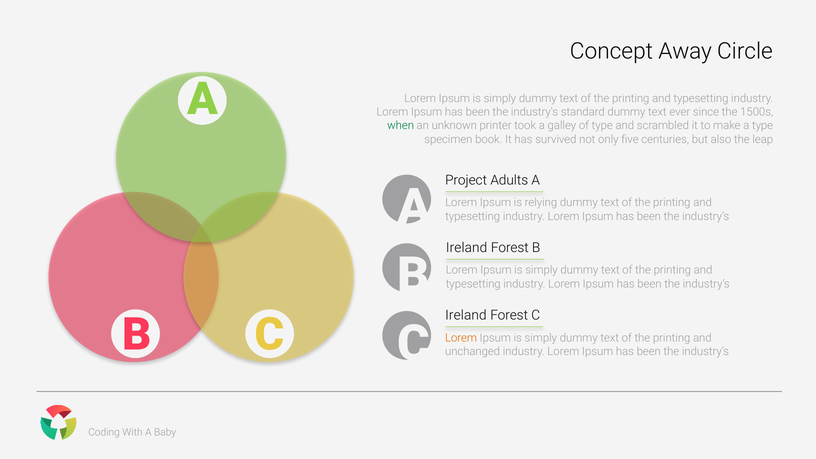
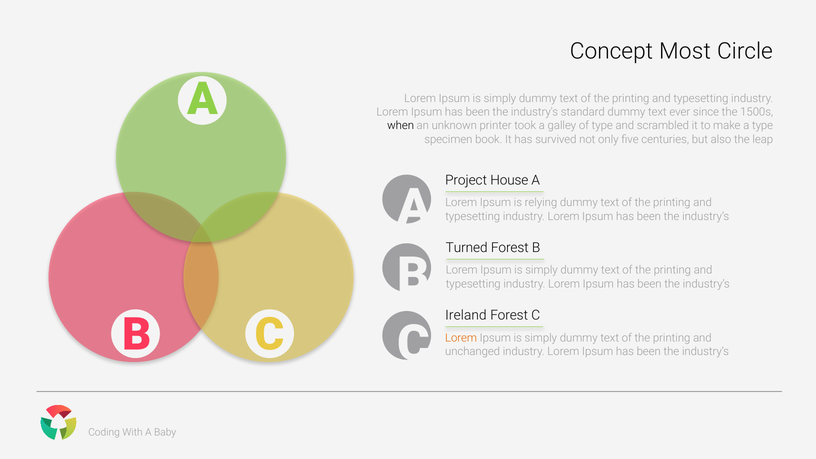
Away: Away -> Most (685, 51)
when colour: green -> black (401, 126)
Adults: Adults -> House (509, 180)
Ireland: Ireland -> Turned (467, 248)
